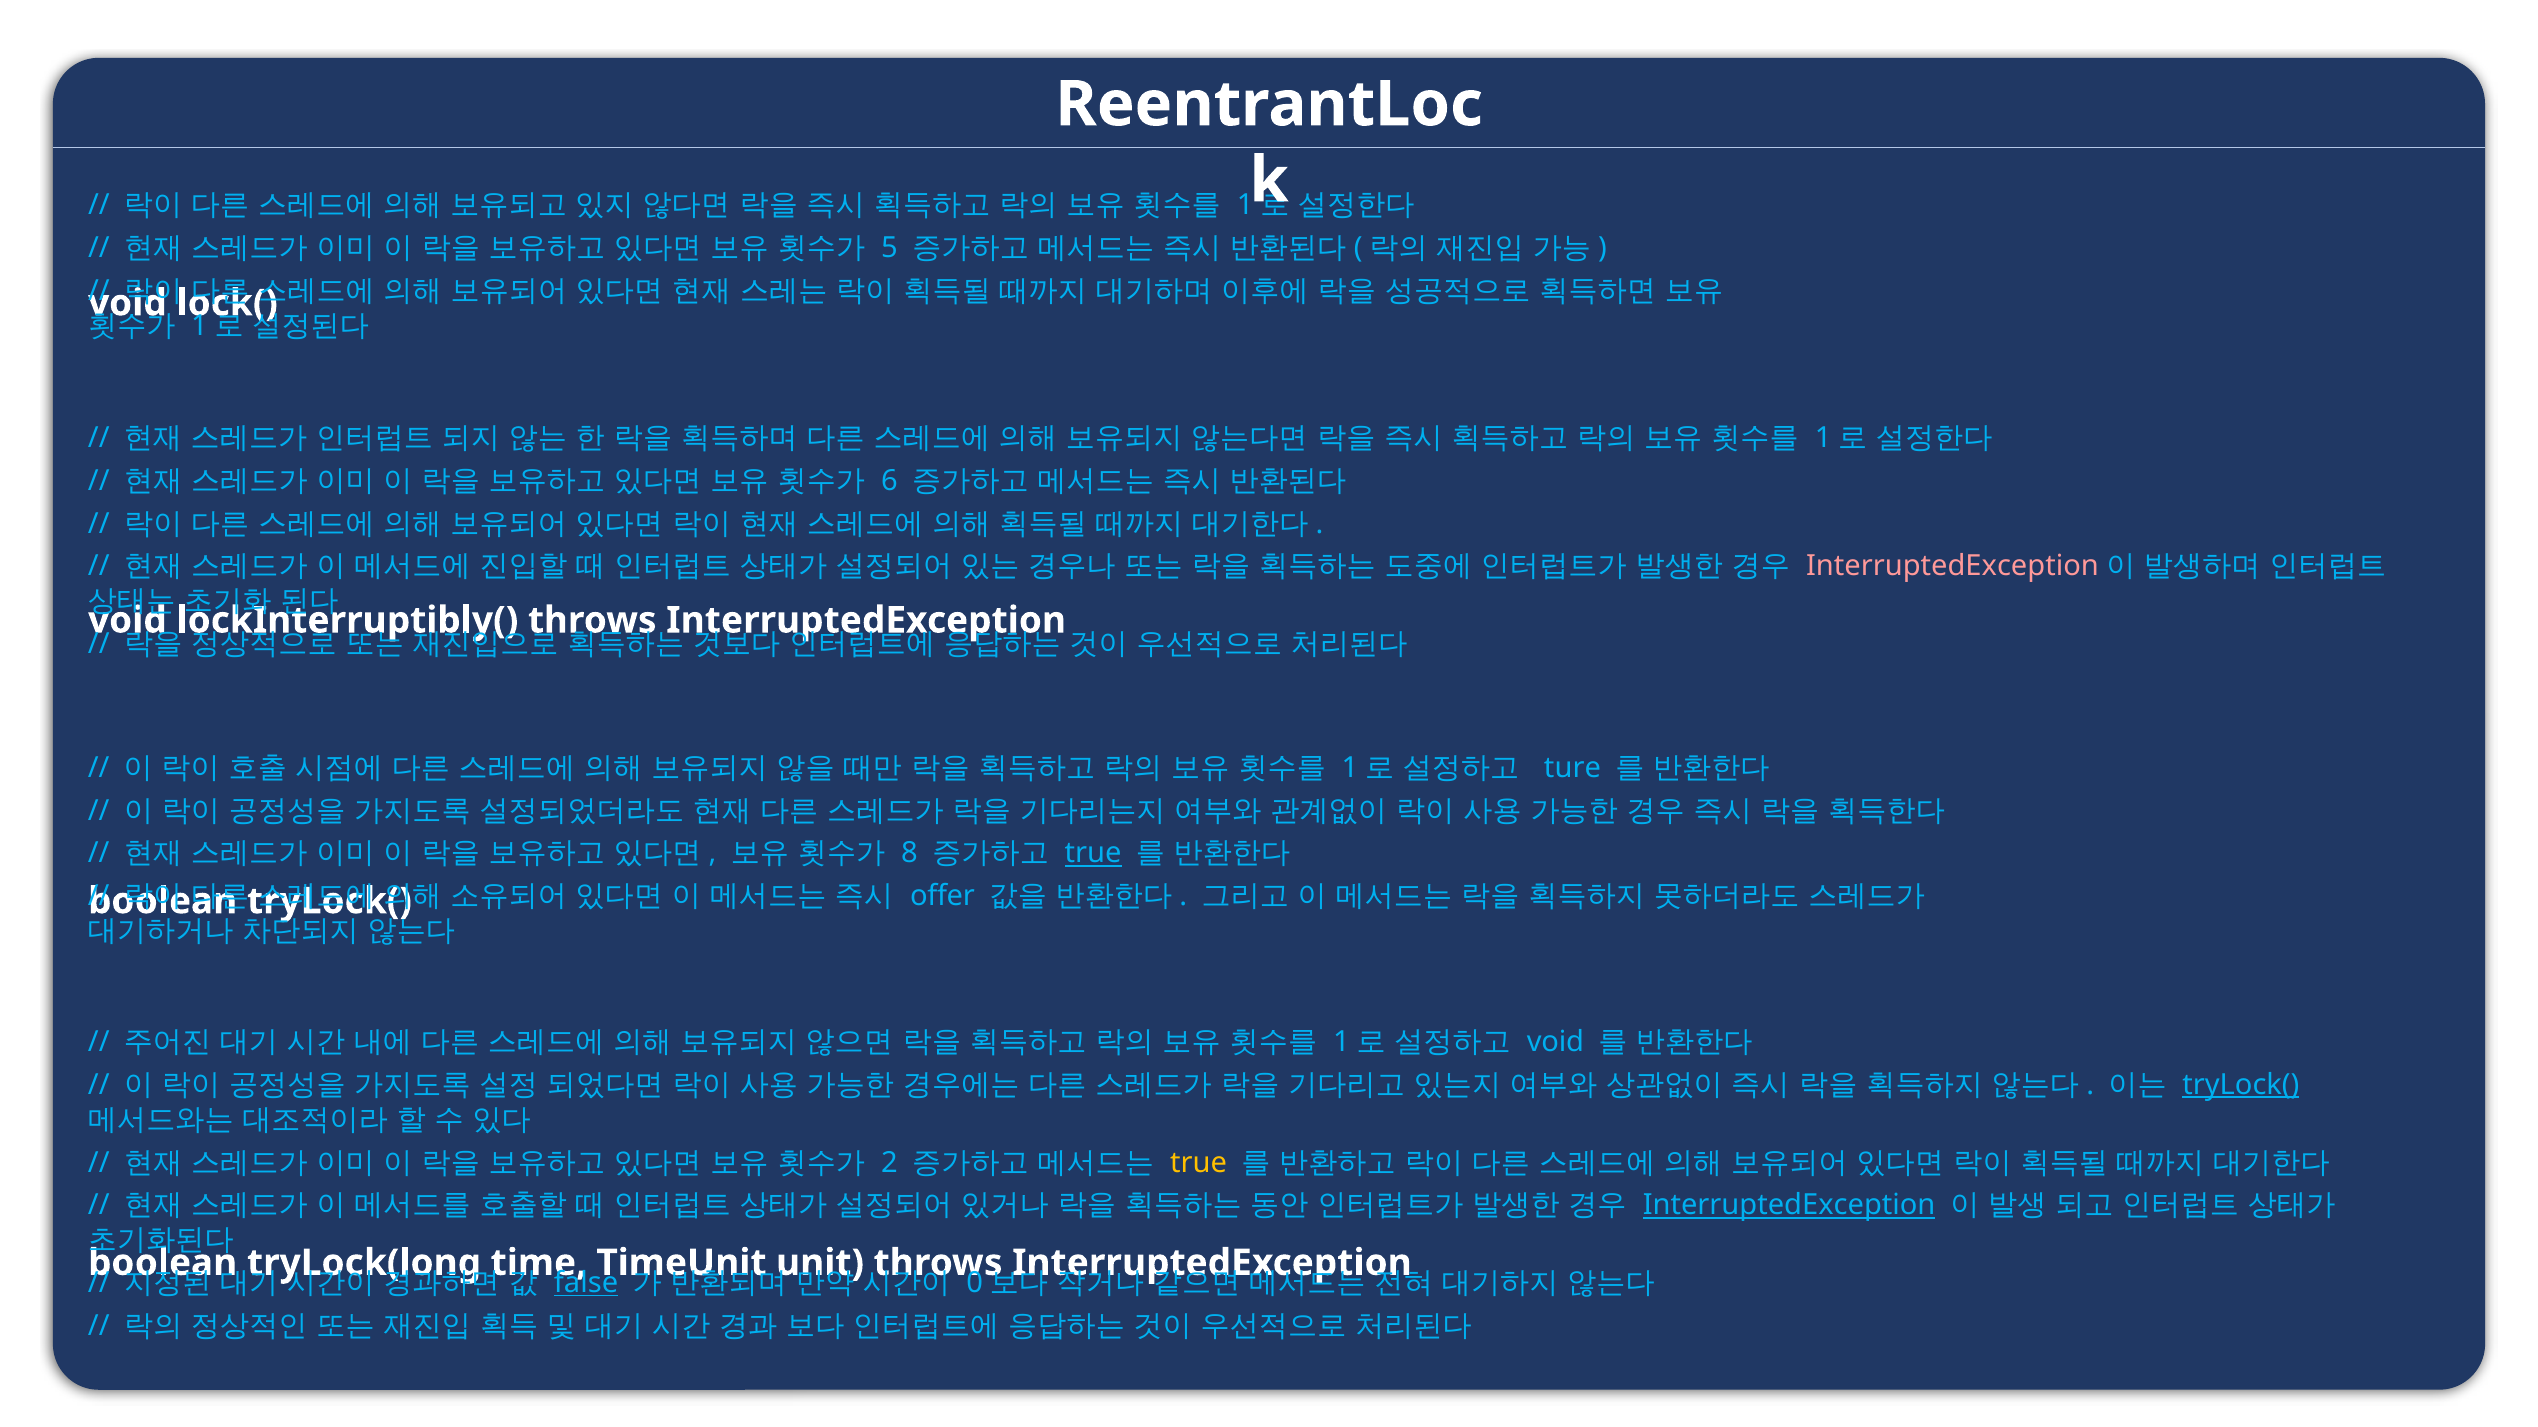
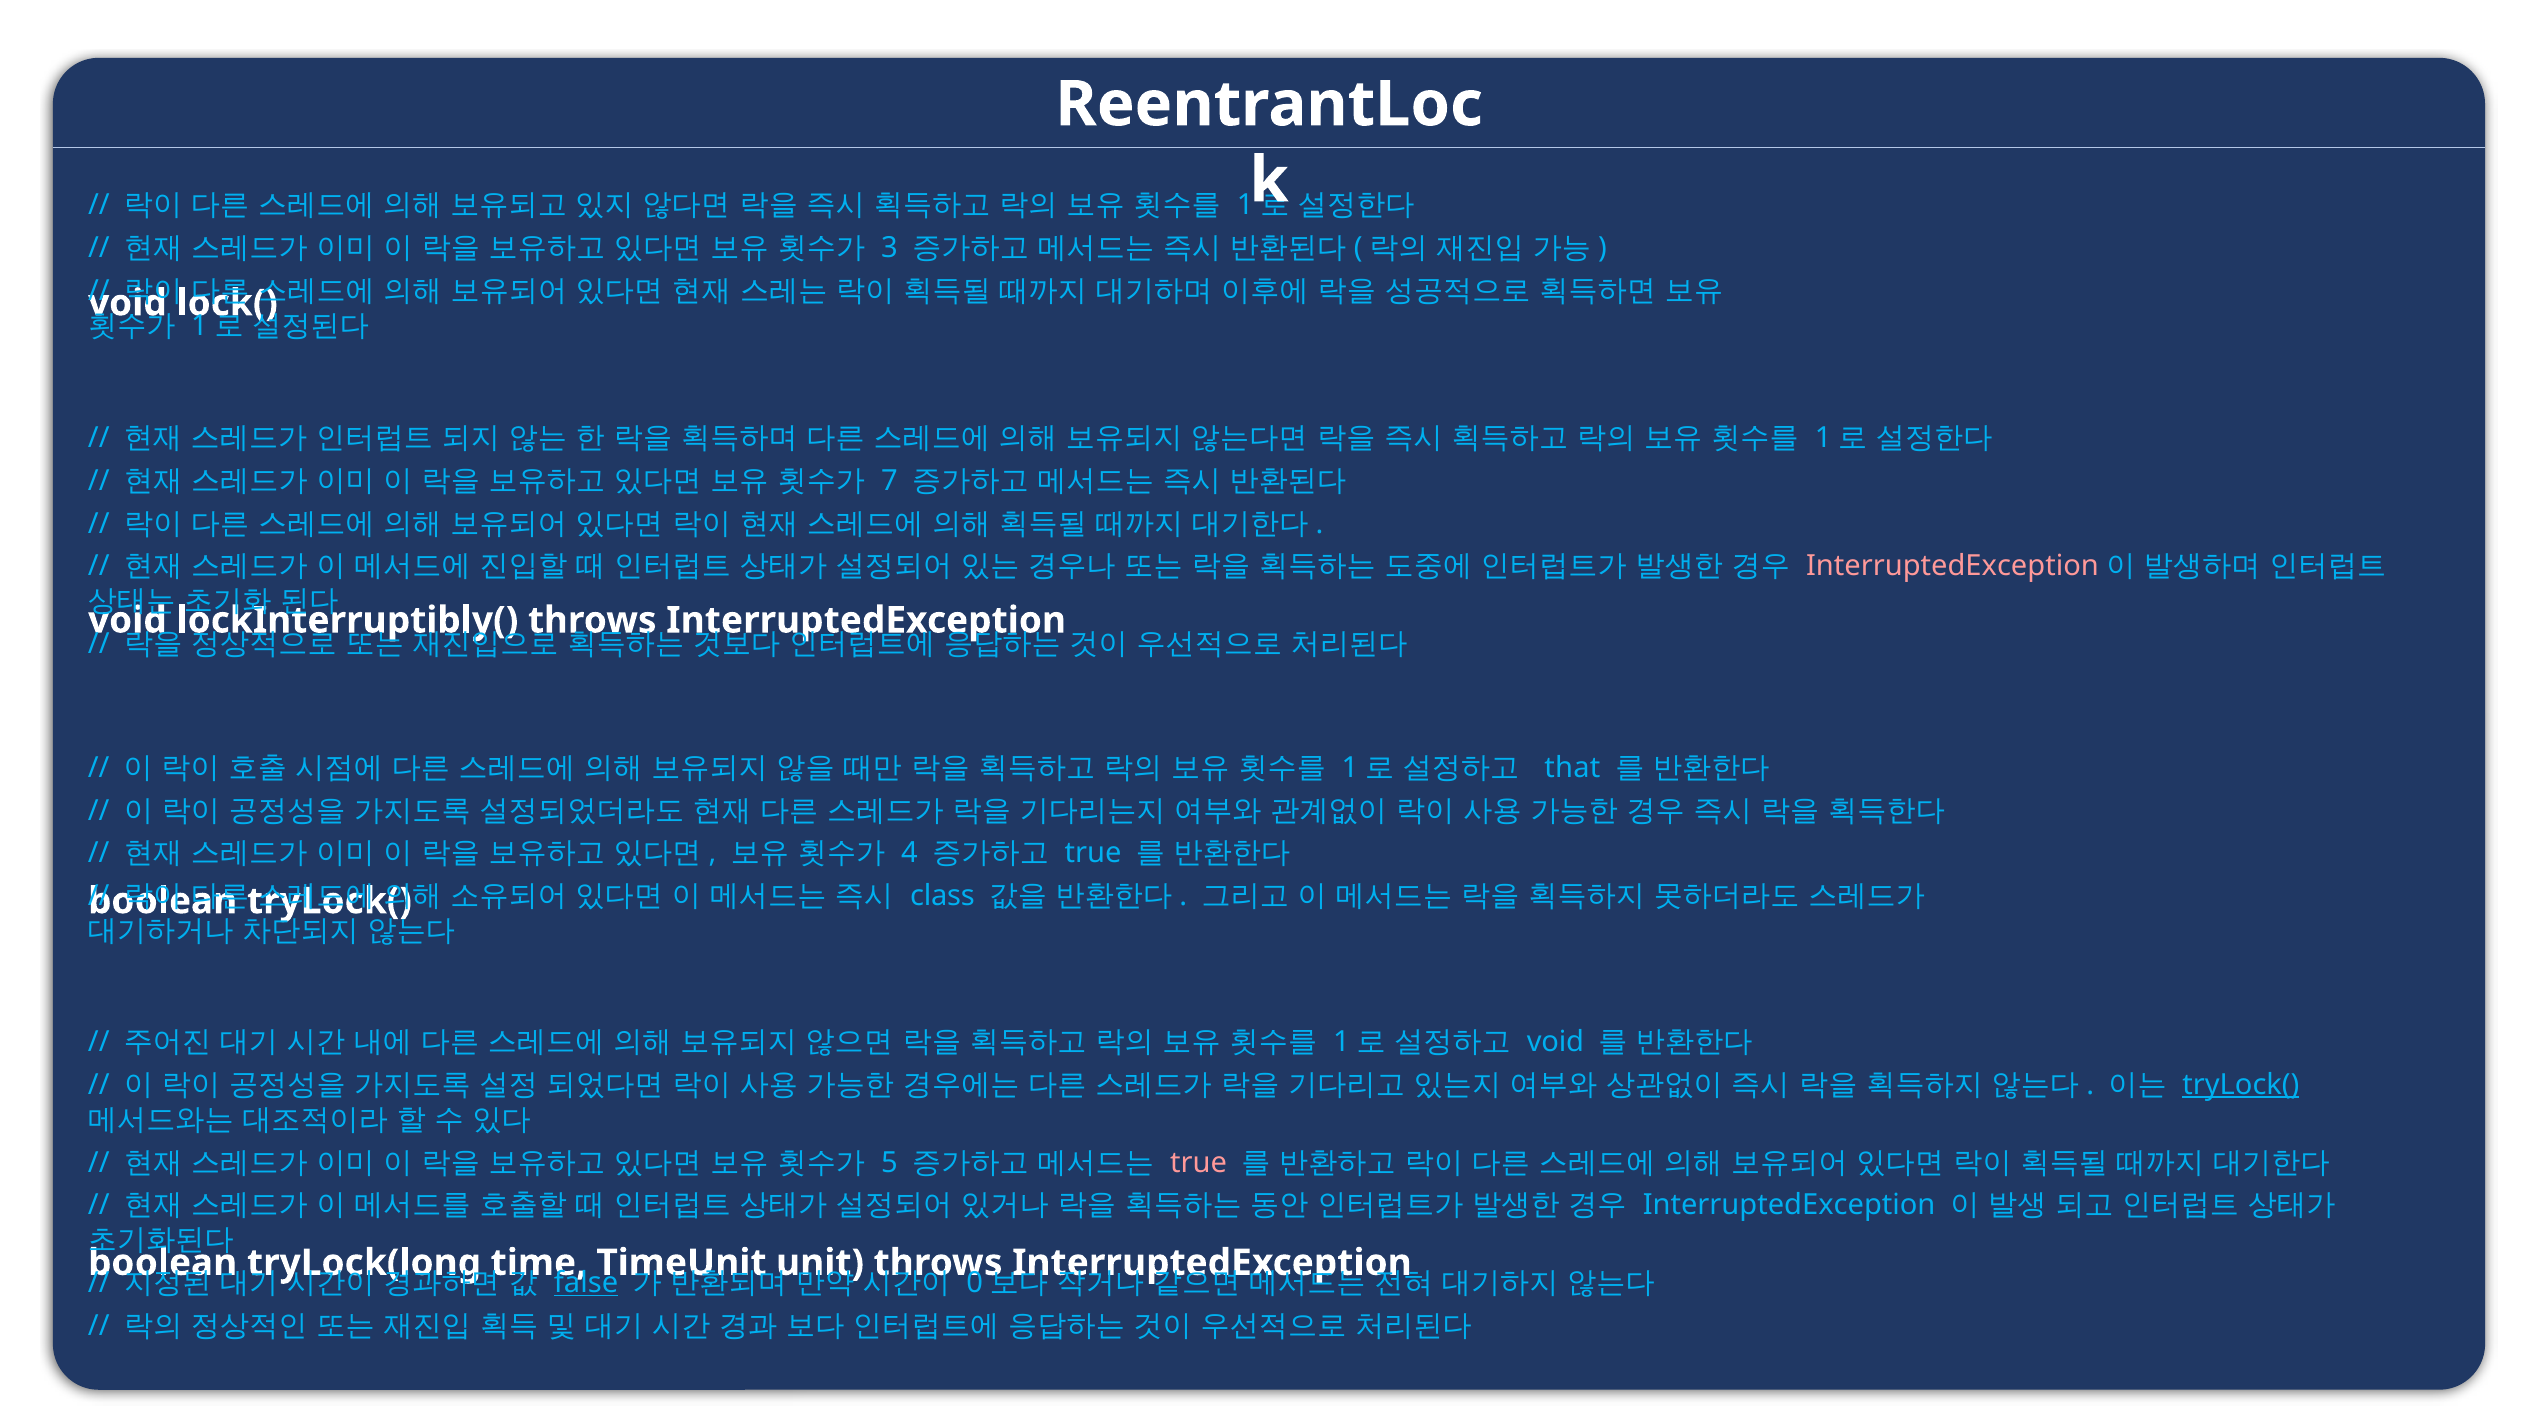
5: 5 -> 3 (890, 248)
6: 6 -> 7 (889, 481)
ture: ture -> that (1572, 768)
8: 8 -> 4 (910, 854)
true underline: present -> none (1093, 854)
offer: offer -> class (942, 897)
2: 2 -> 5 (889, 1163)
true colour: yellow -> pink (1199, 1163)
InterruptedException underline: present -> none (1789, 1206)
